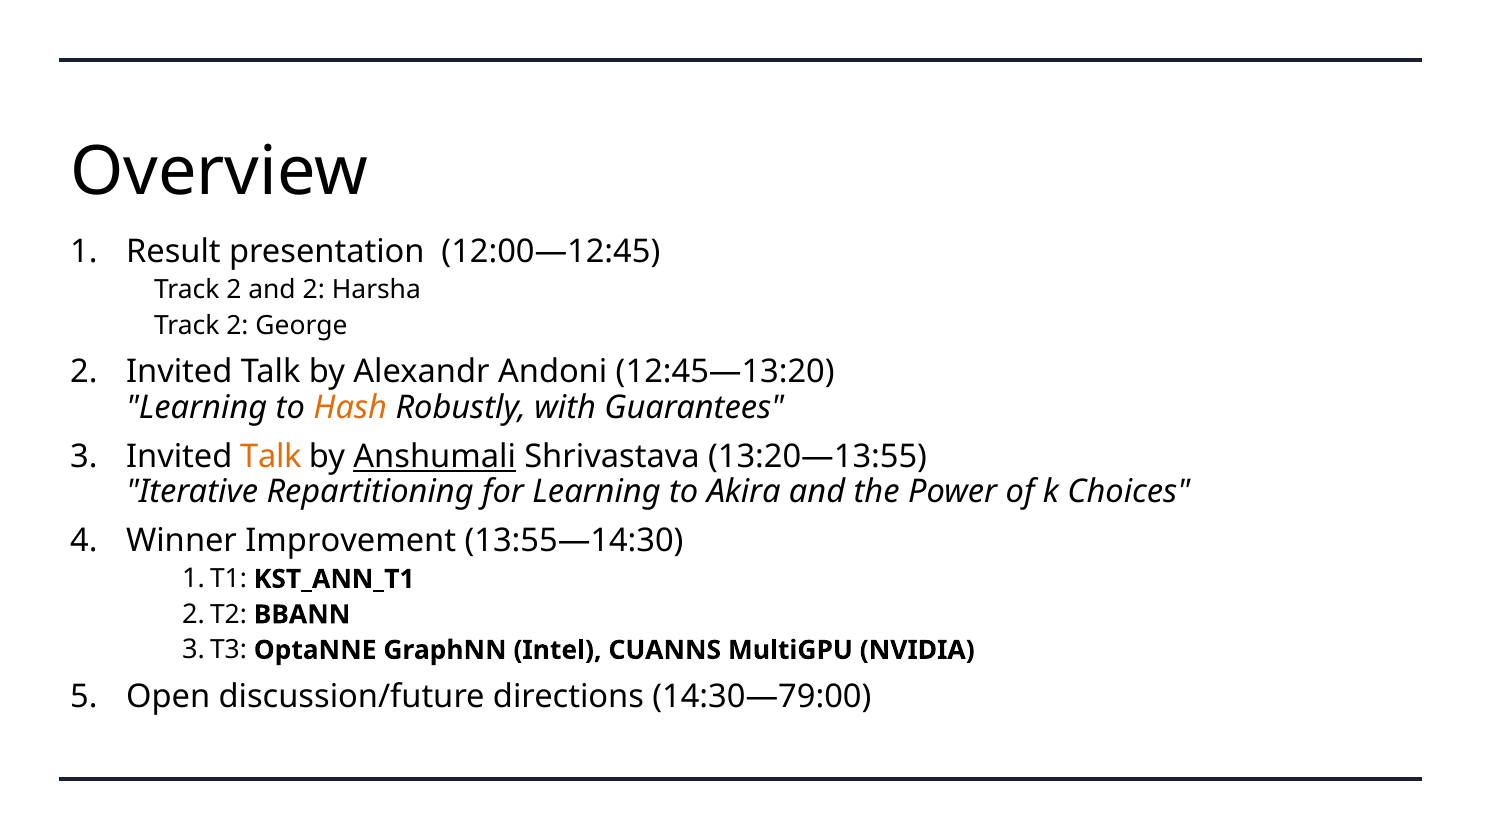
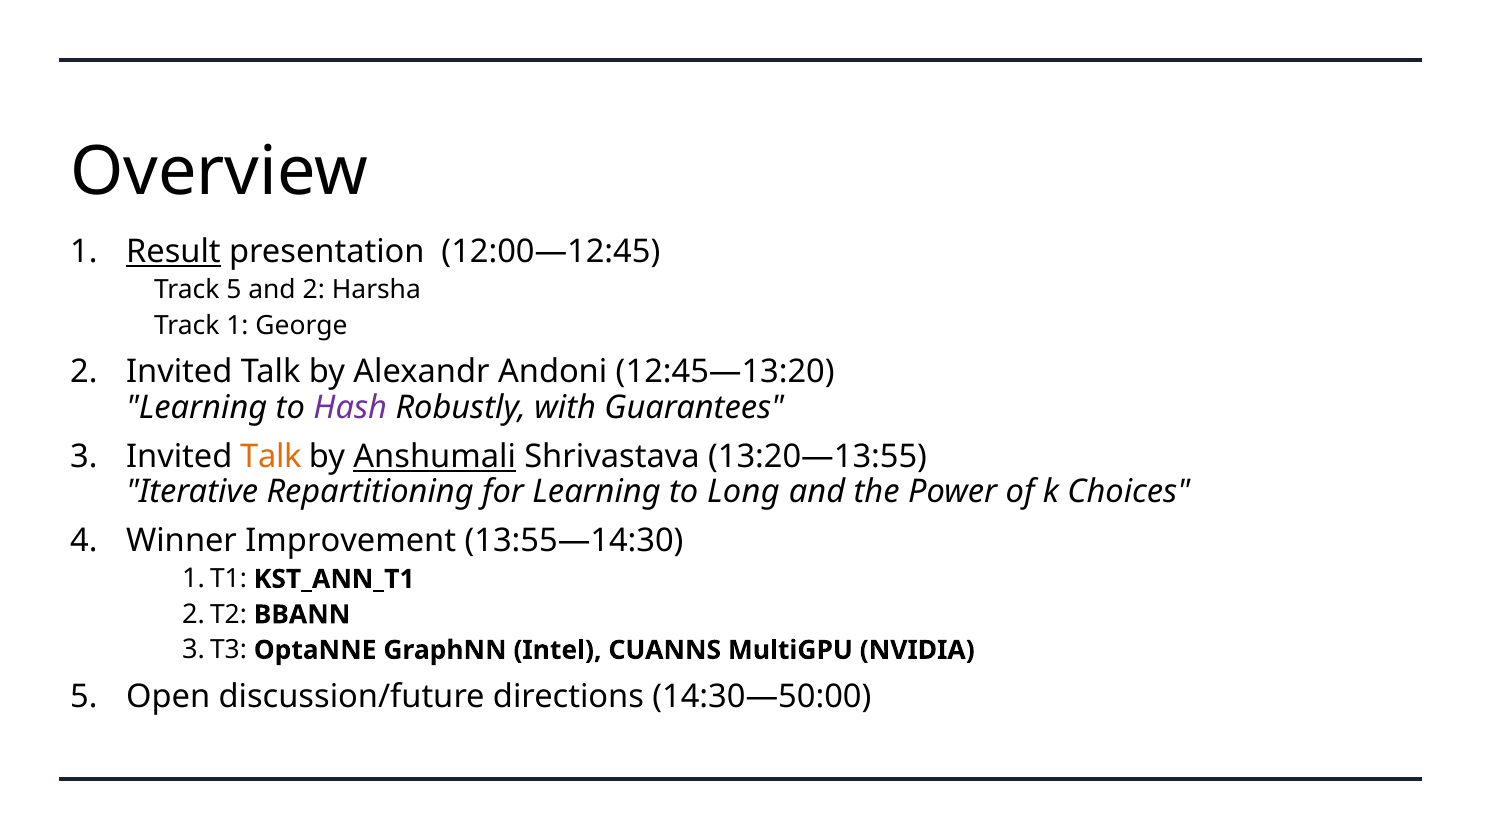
Result underline: none -> present (173, 252)
2: 2 -> 5 (234, 290)
2: 2 -> 1 (237, 325)
Hash colour: orange -> purple (350, 407)
Akira: Akira -> Long (743, 492)
14:30—79:00: 14:30—79:00 -> 14:30—50:00 (762, 696)
